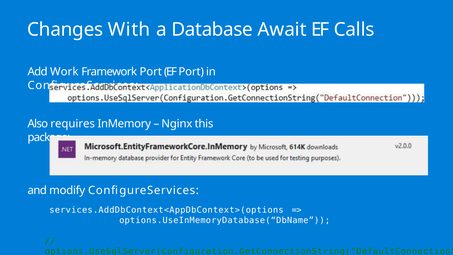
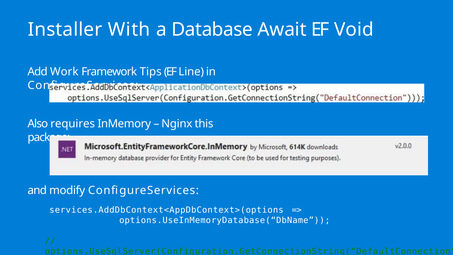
Changes: Changes -> Installer (65, 30)
Calls: Calls -> Void (354, 30)
Framework Port: Port -> Tips (151, 72)
EF Port: Port -> Line (191, 72)
